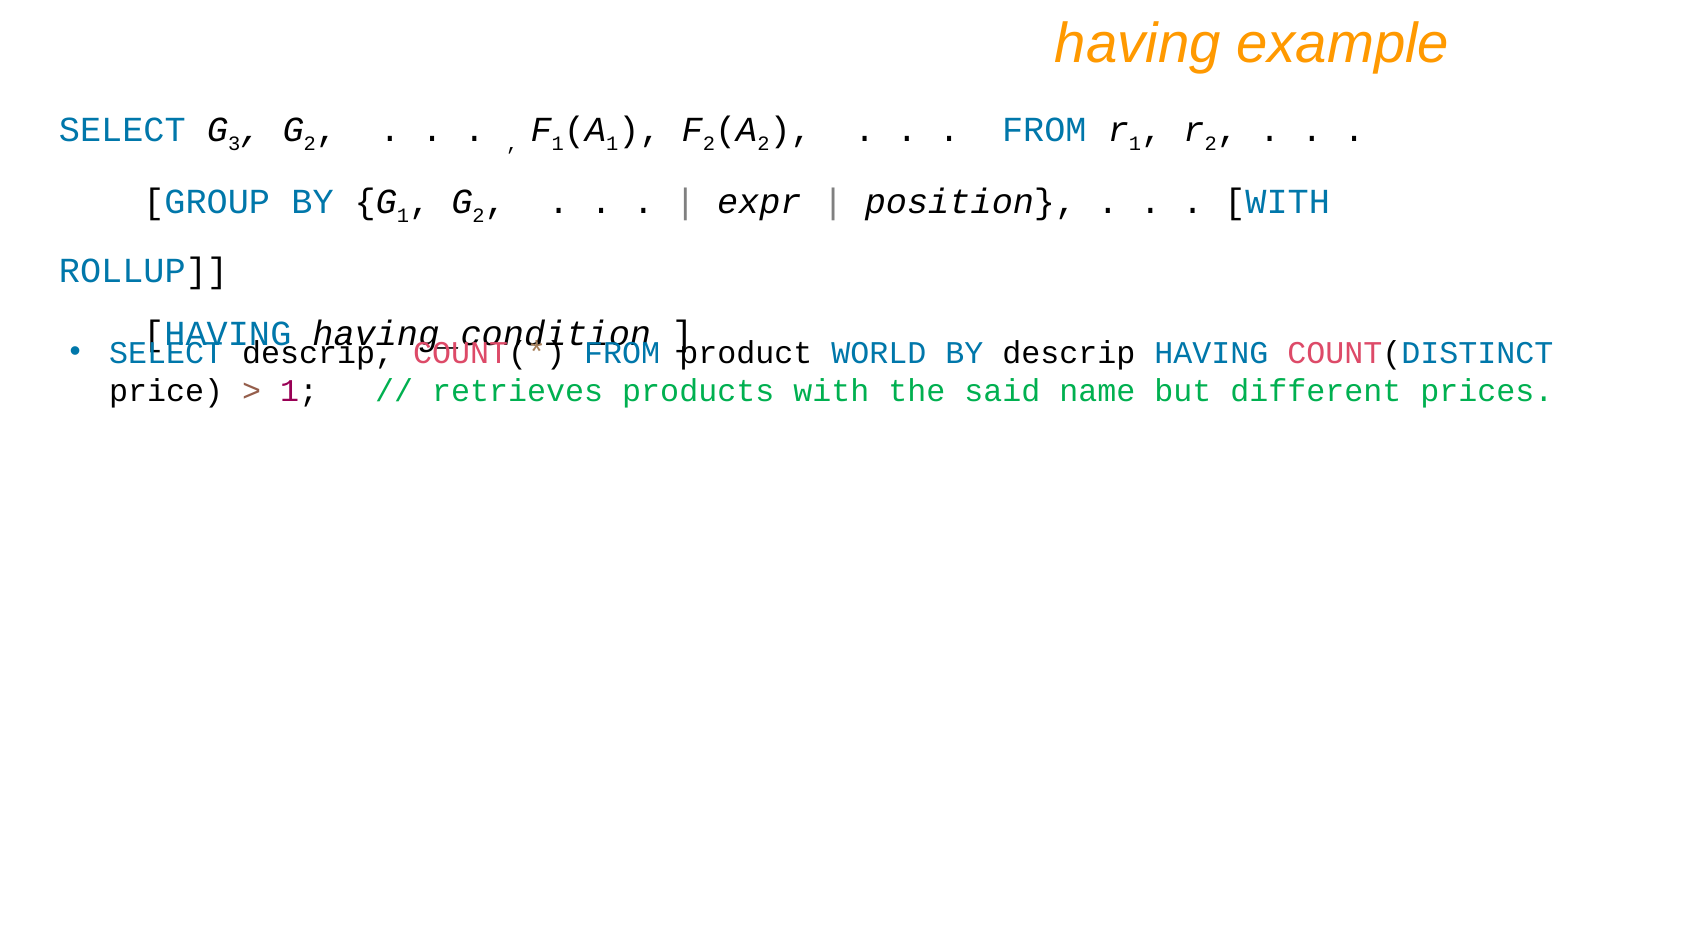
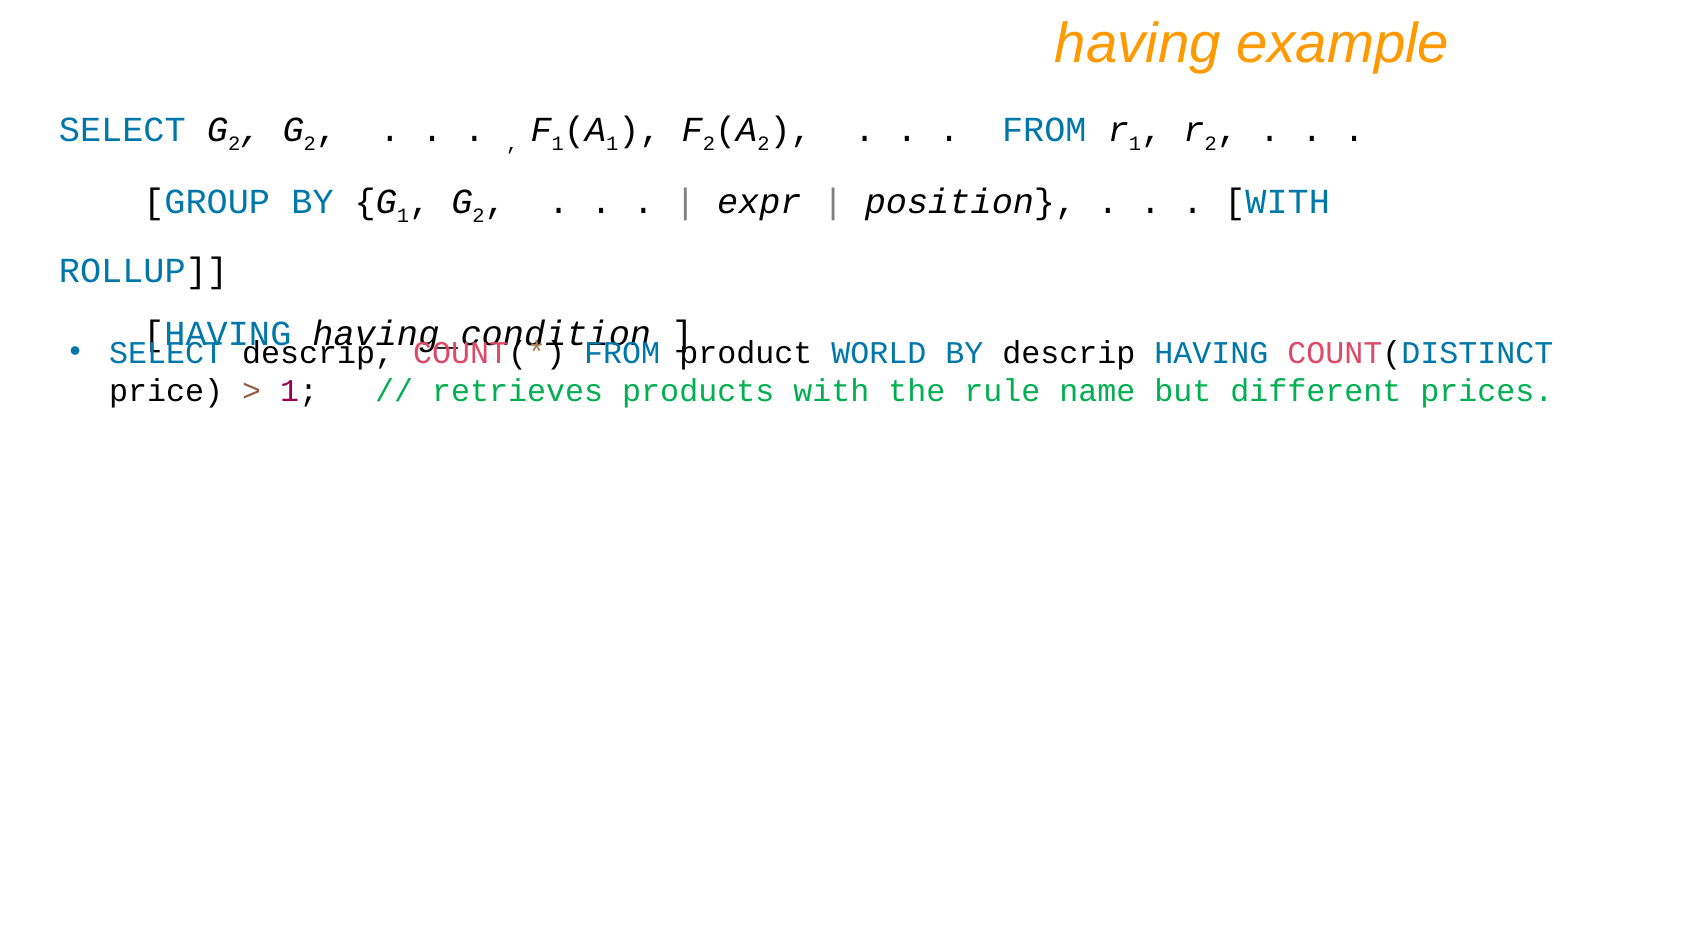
3: 3 -> 2 (234, 143)
said: said -> rule (1002, 391)
